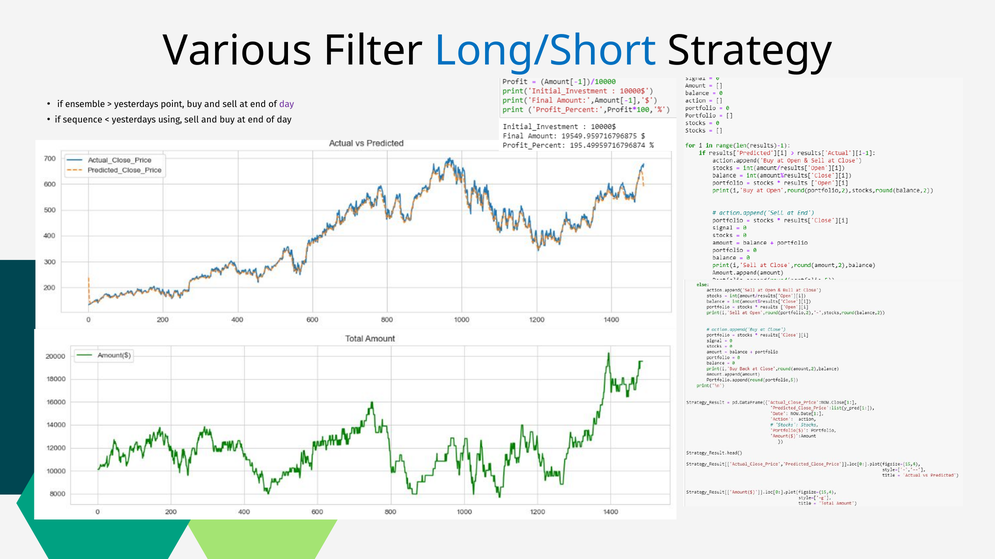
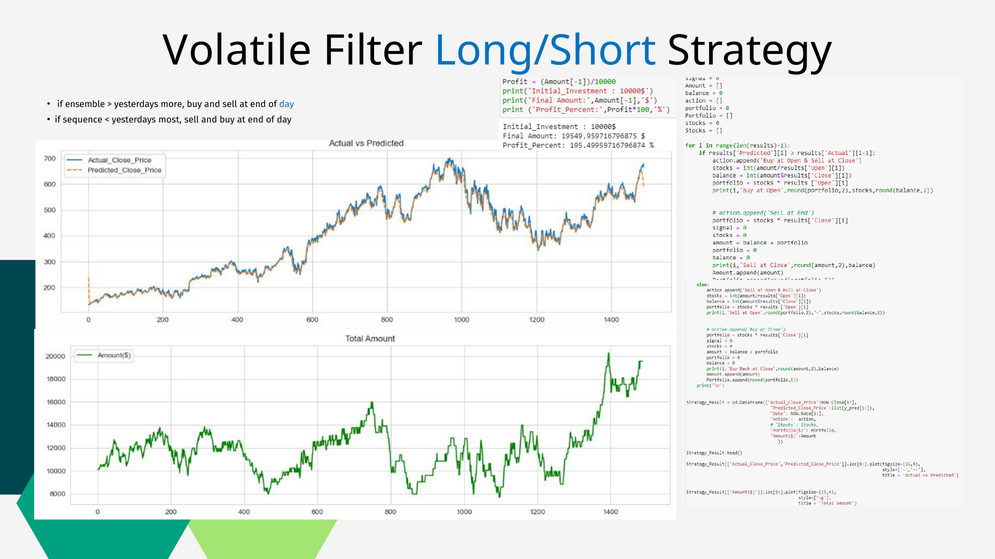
Various: Various -> Volatile (237, 51)
point: point -> more (173, 104)
day colour: purple -> blue (287, 104)
using: using -> most (170, 120)
